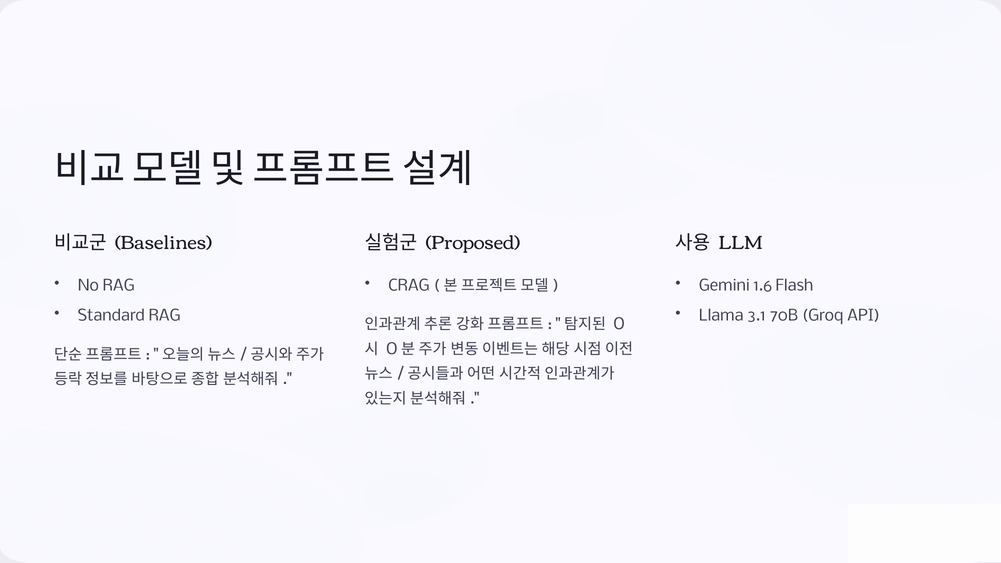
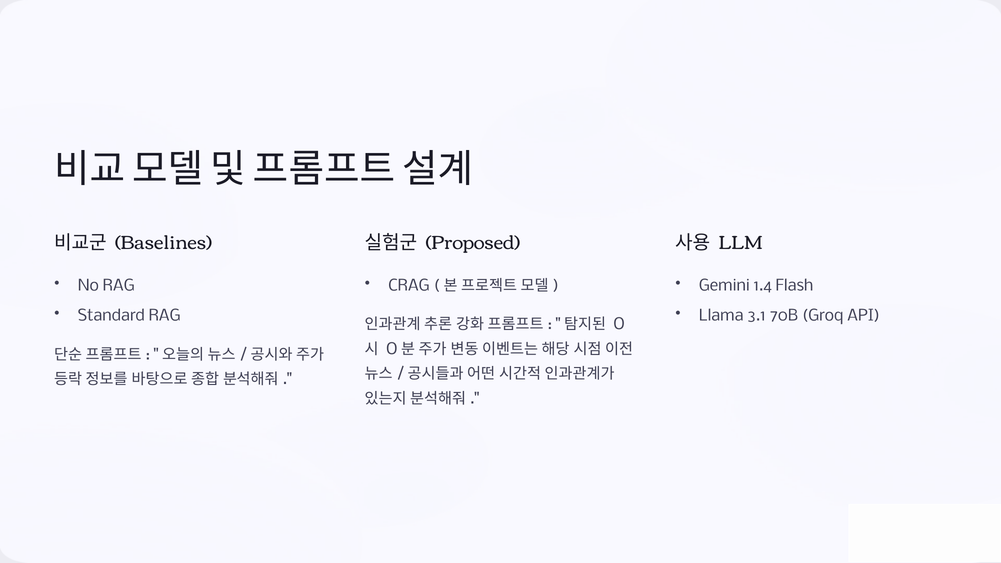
1.6: 1.6 -> 1.4 (763, 286)
